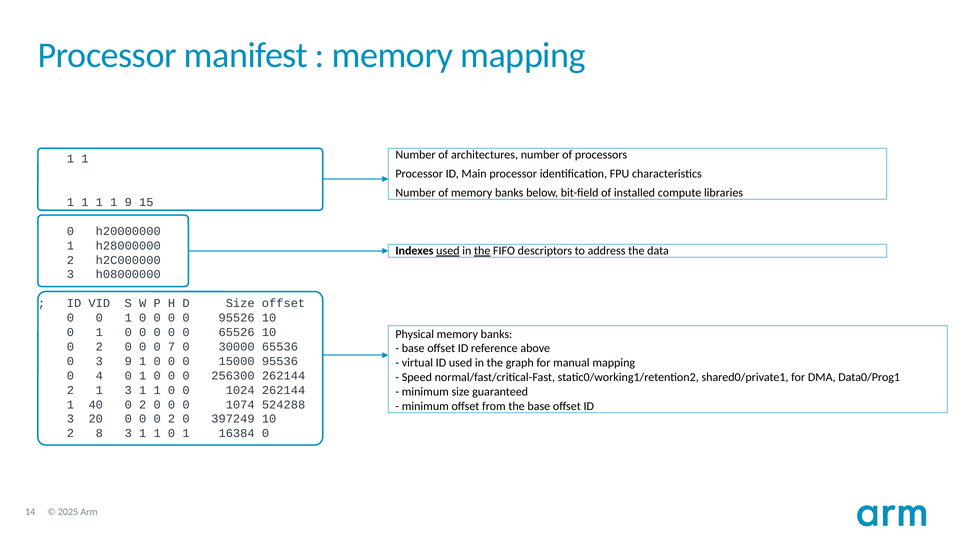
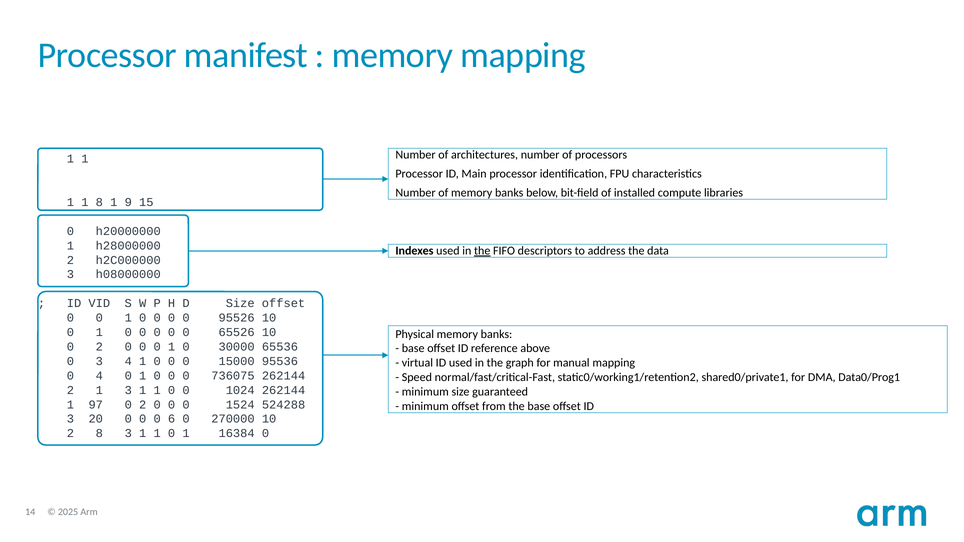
1: 1 -> 8 (99, 202)
used underline: present -> none (448, 251)
0 0 0 7: 7 -> 1 (172, 347)
3 9: 9 -> 4 (128, 361)
256300: 256300 -> 736075 (233, 376)
40: 40 -> 97 (96, 405)
1074: 1074 -> 1524 (240, 405)
0 0 2: 2 -> 6 (172, 419)
397249: 397249 -> 270000 (233, 419)
